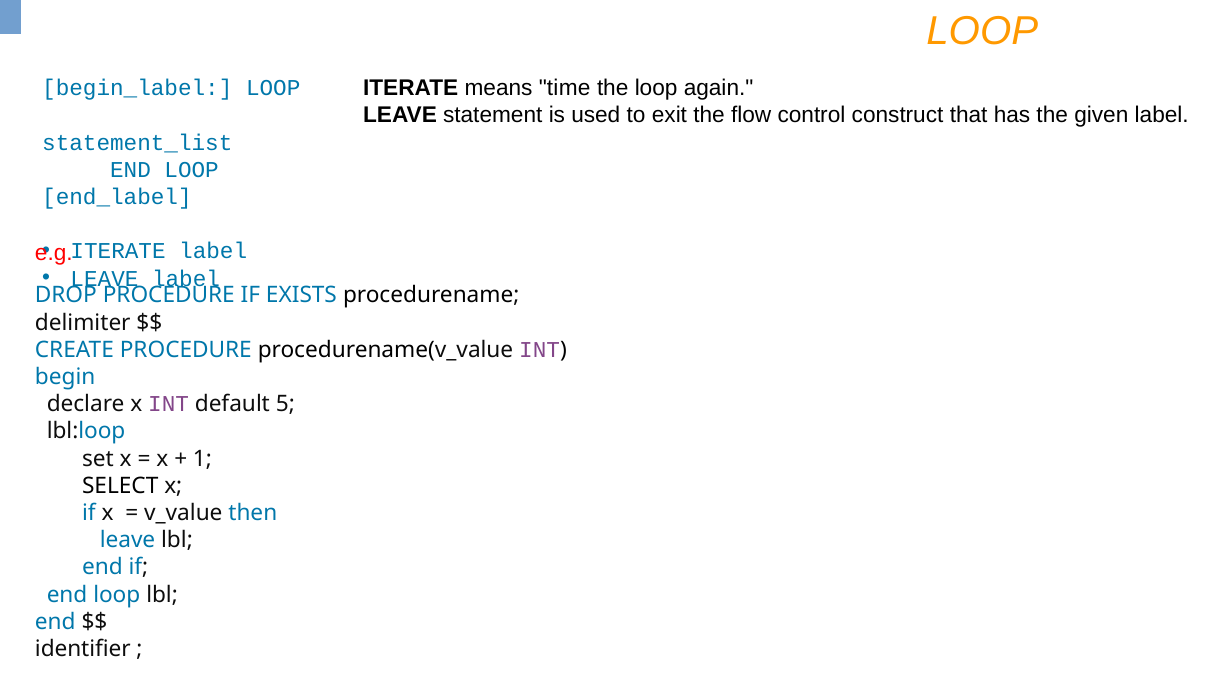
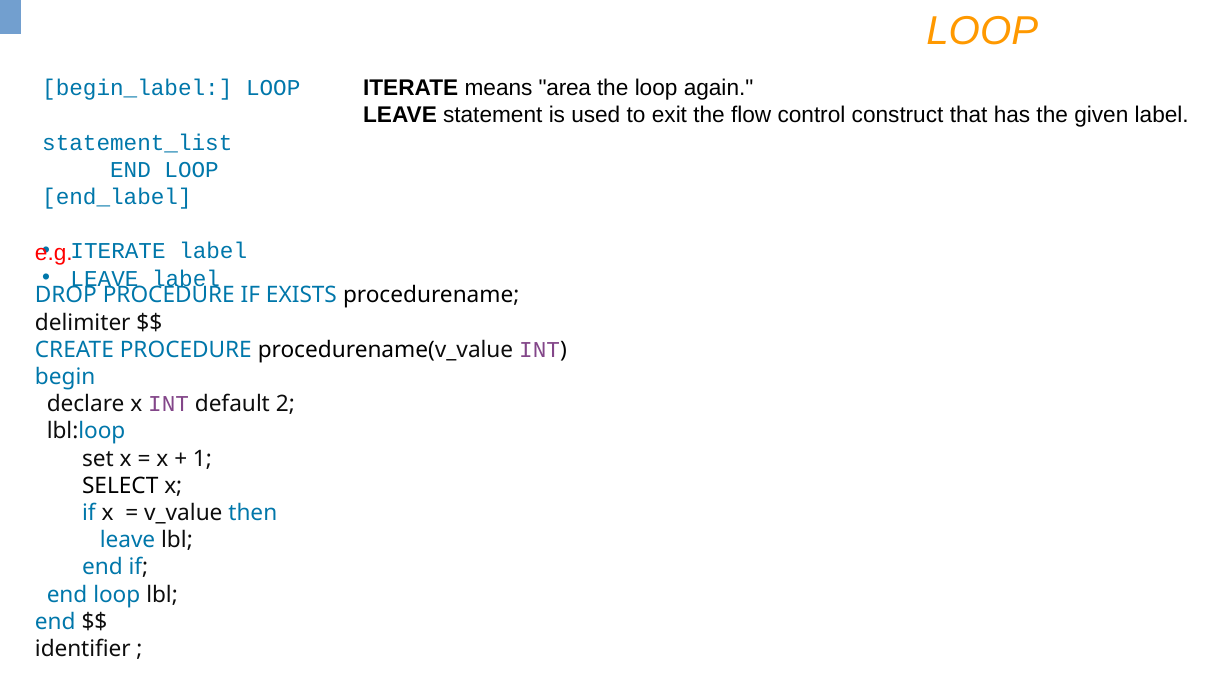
time: time -> area (565, 88)
5: 5 -> 2 (285, 404)
